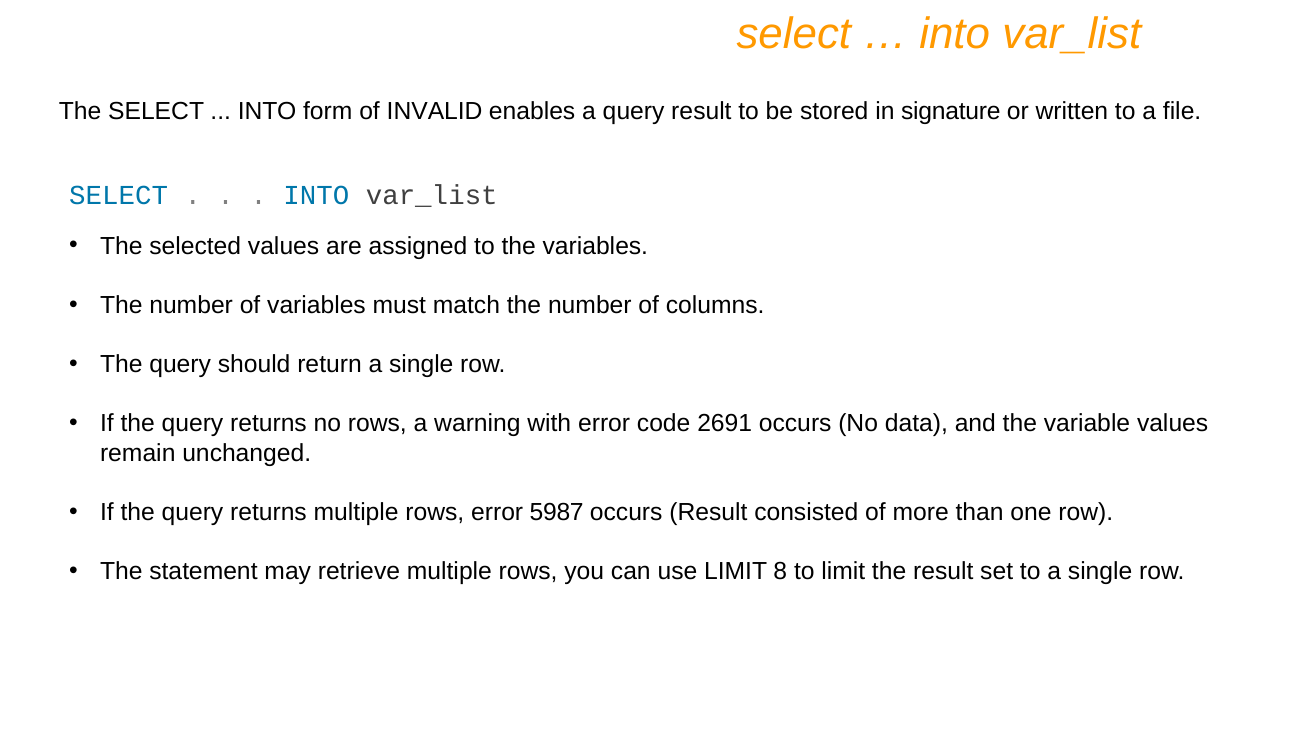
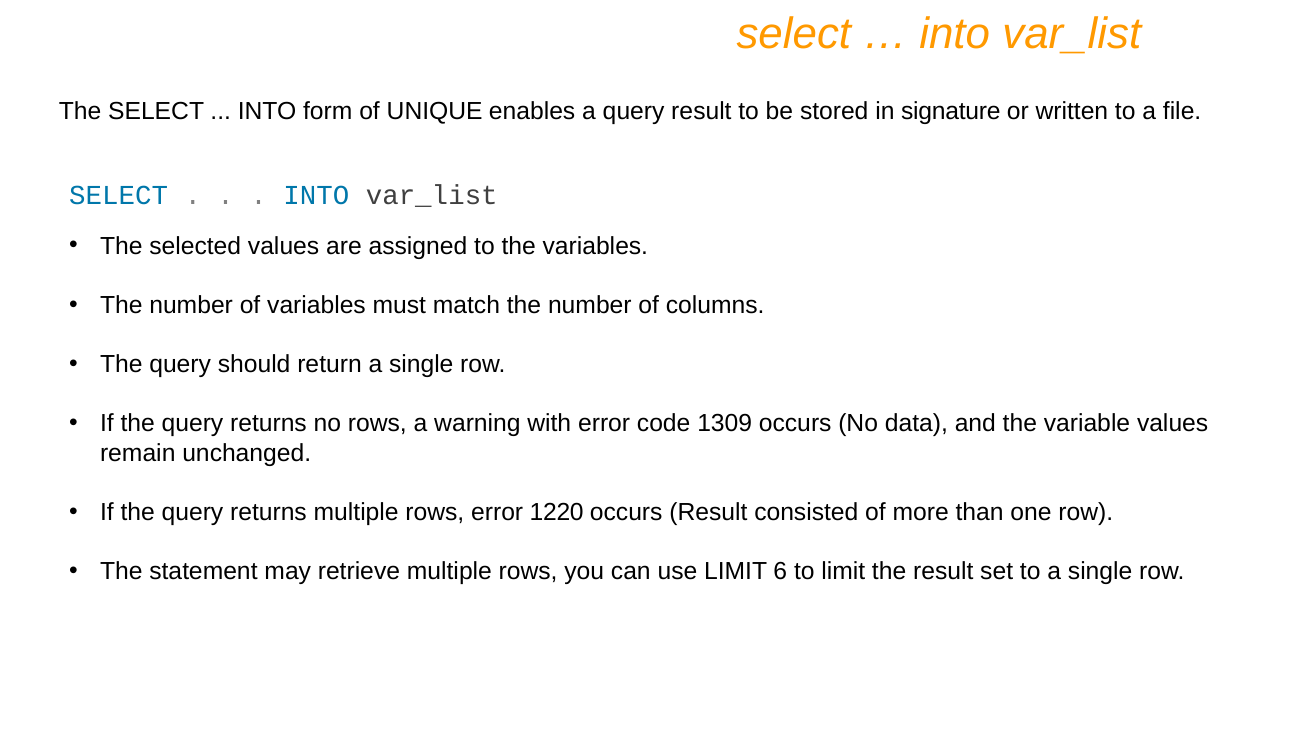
INVALID: INVALID -> UNIQUE (435, 112)
2691: 2691 -> 1309 (725, 424)
5987: 5987 -> 1220 (557, 513)
8: 8 -> 6 (780, 572)
